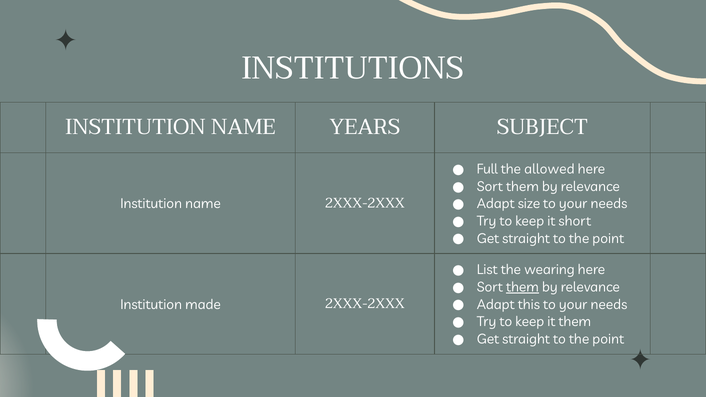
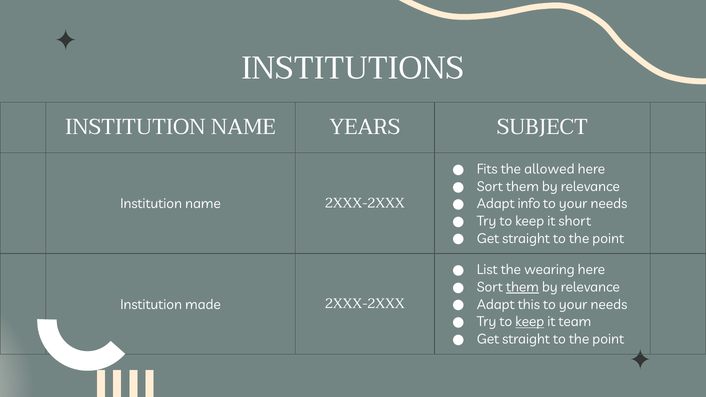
Full: Full -> Fits (487, 169)
size: size -> info (529, 204)
keep underline: none -> present (530, 322)
it them: them -> team (575, 322)
